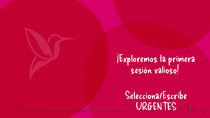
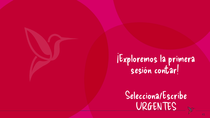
valioso: valioso -> contar (167, 70)
